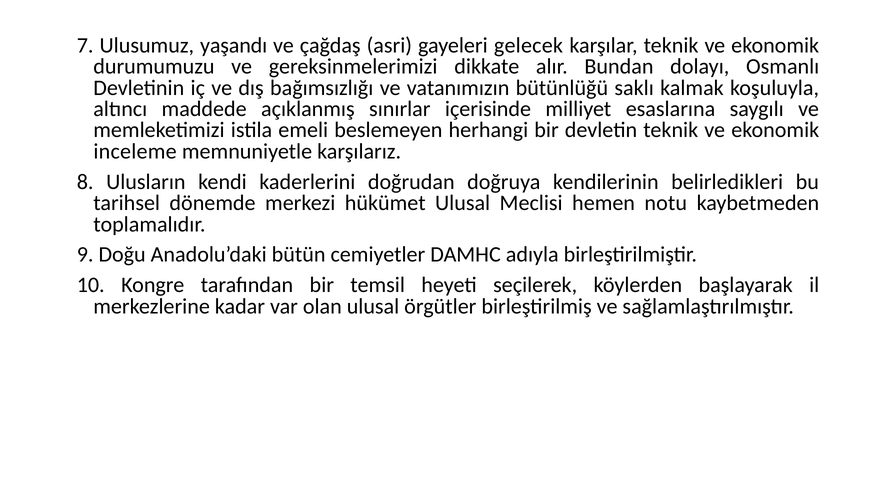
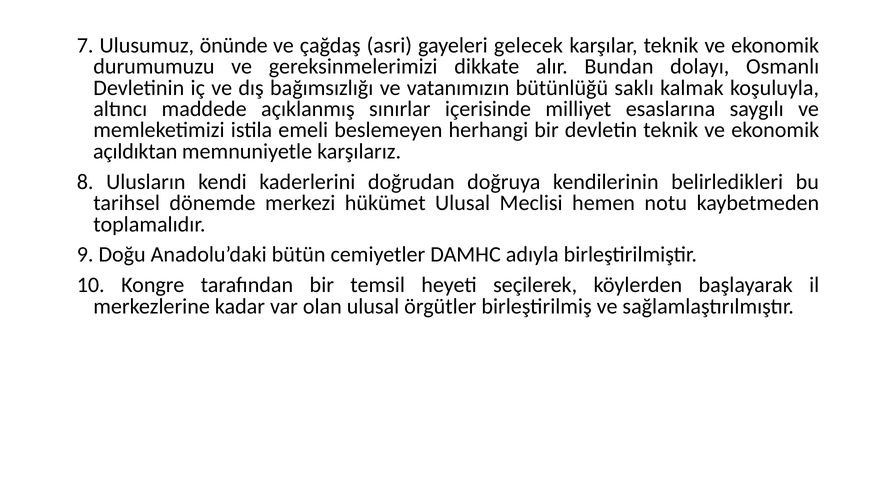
yaşandı: yaşandı -> önünde (234, 45)
inceleme: inceleme -> açıldıktan (135, 151)
